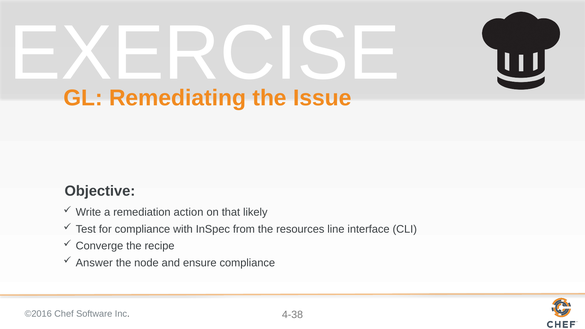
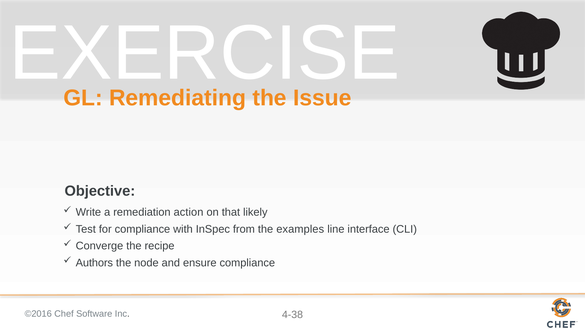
resources: resources -> examples (300, 229)
Answer: Answer -> Authors (94, 263)
